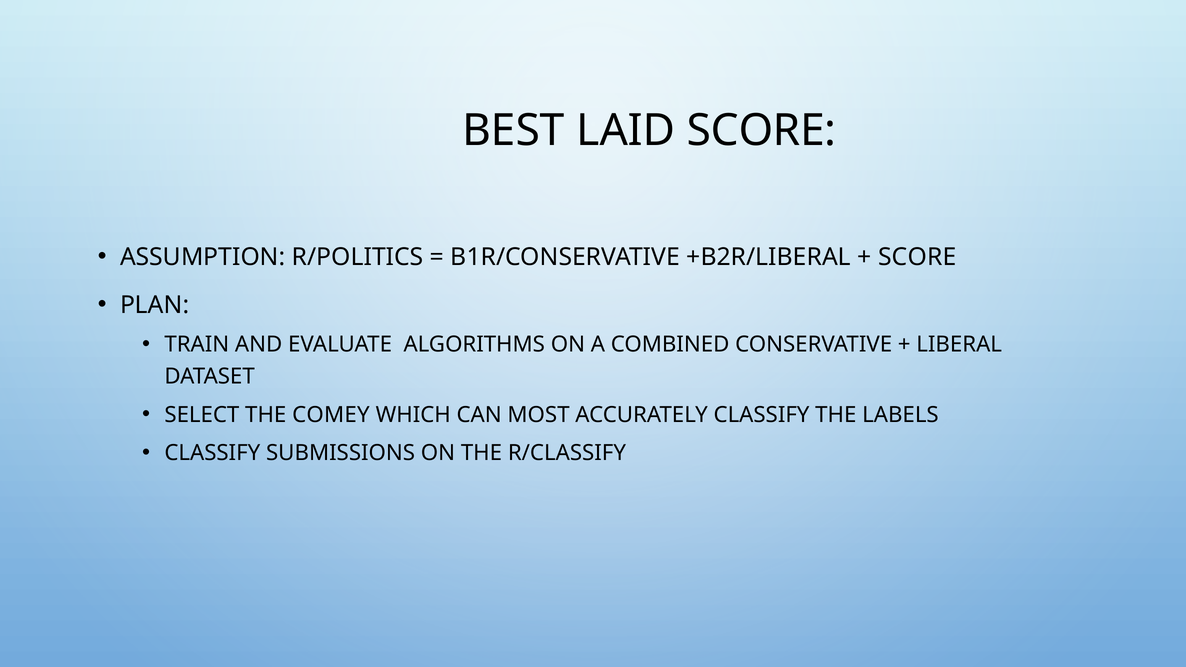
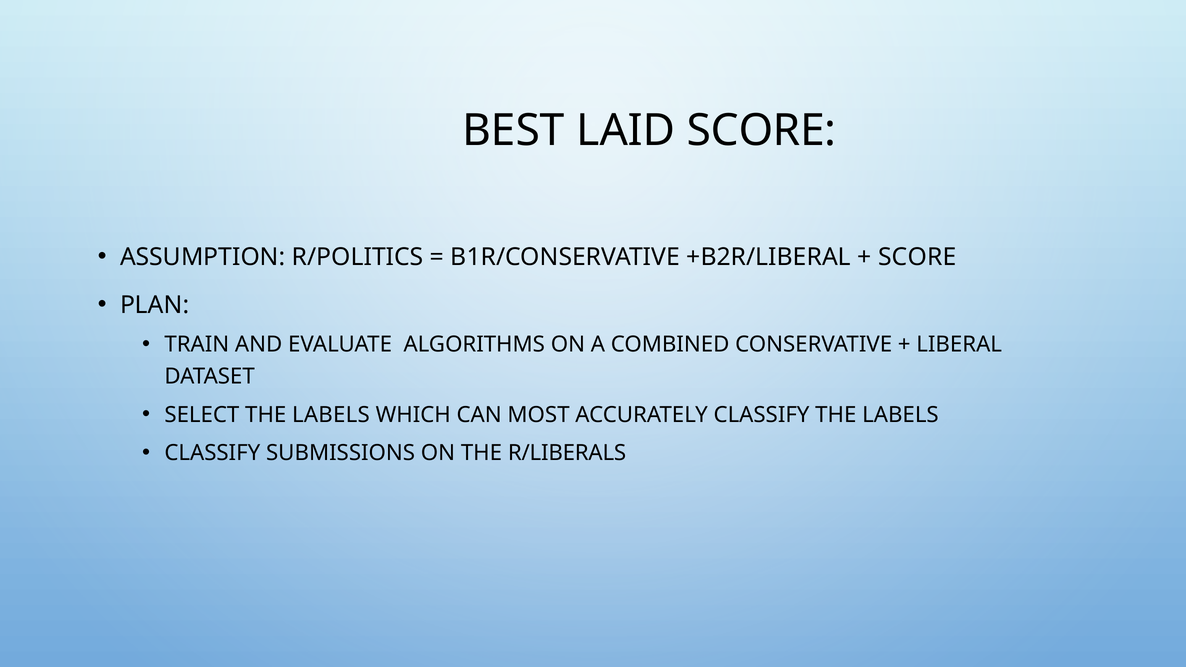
SELECT THE COMEY: COMEY -> LABELS (331, 415)
R/CLASSIFY: R/CLASSIFY -> R/LIBERALS (567, 453)
